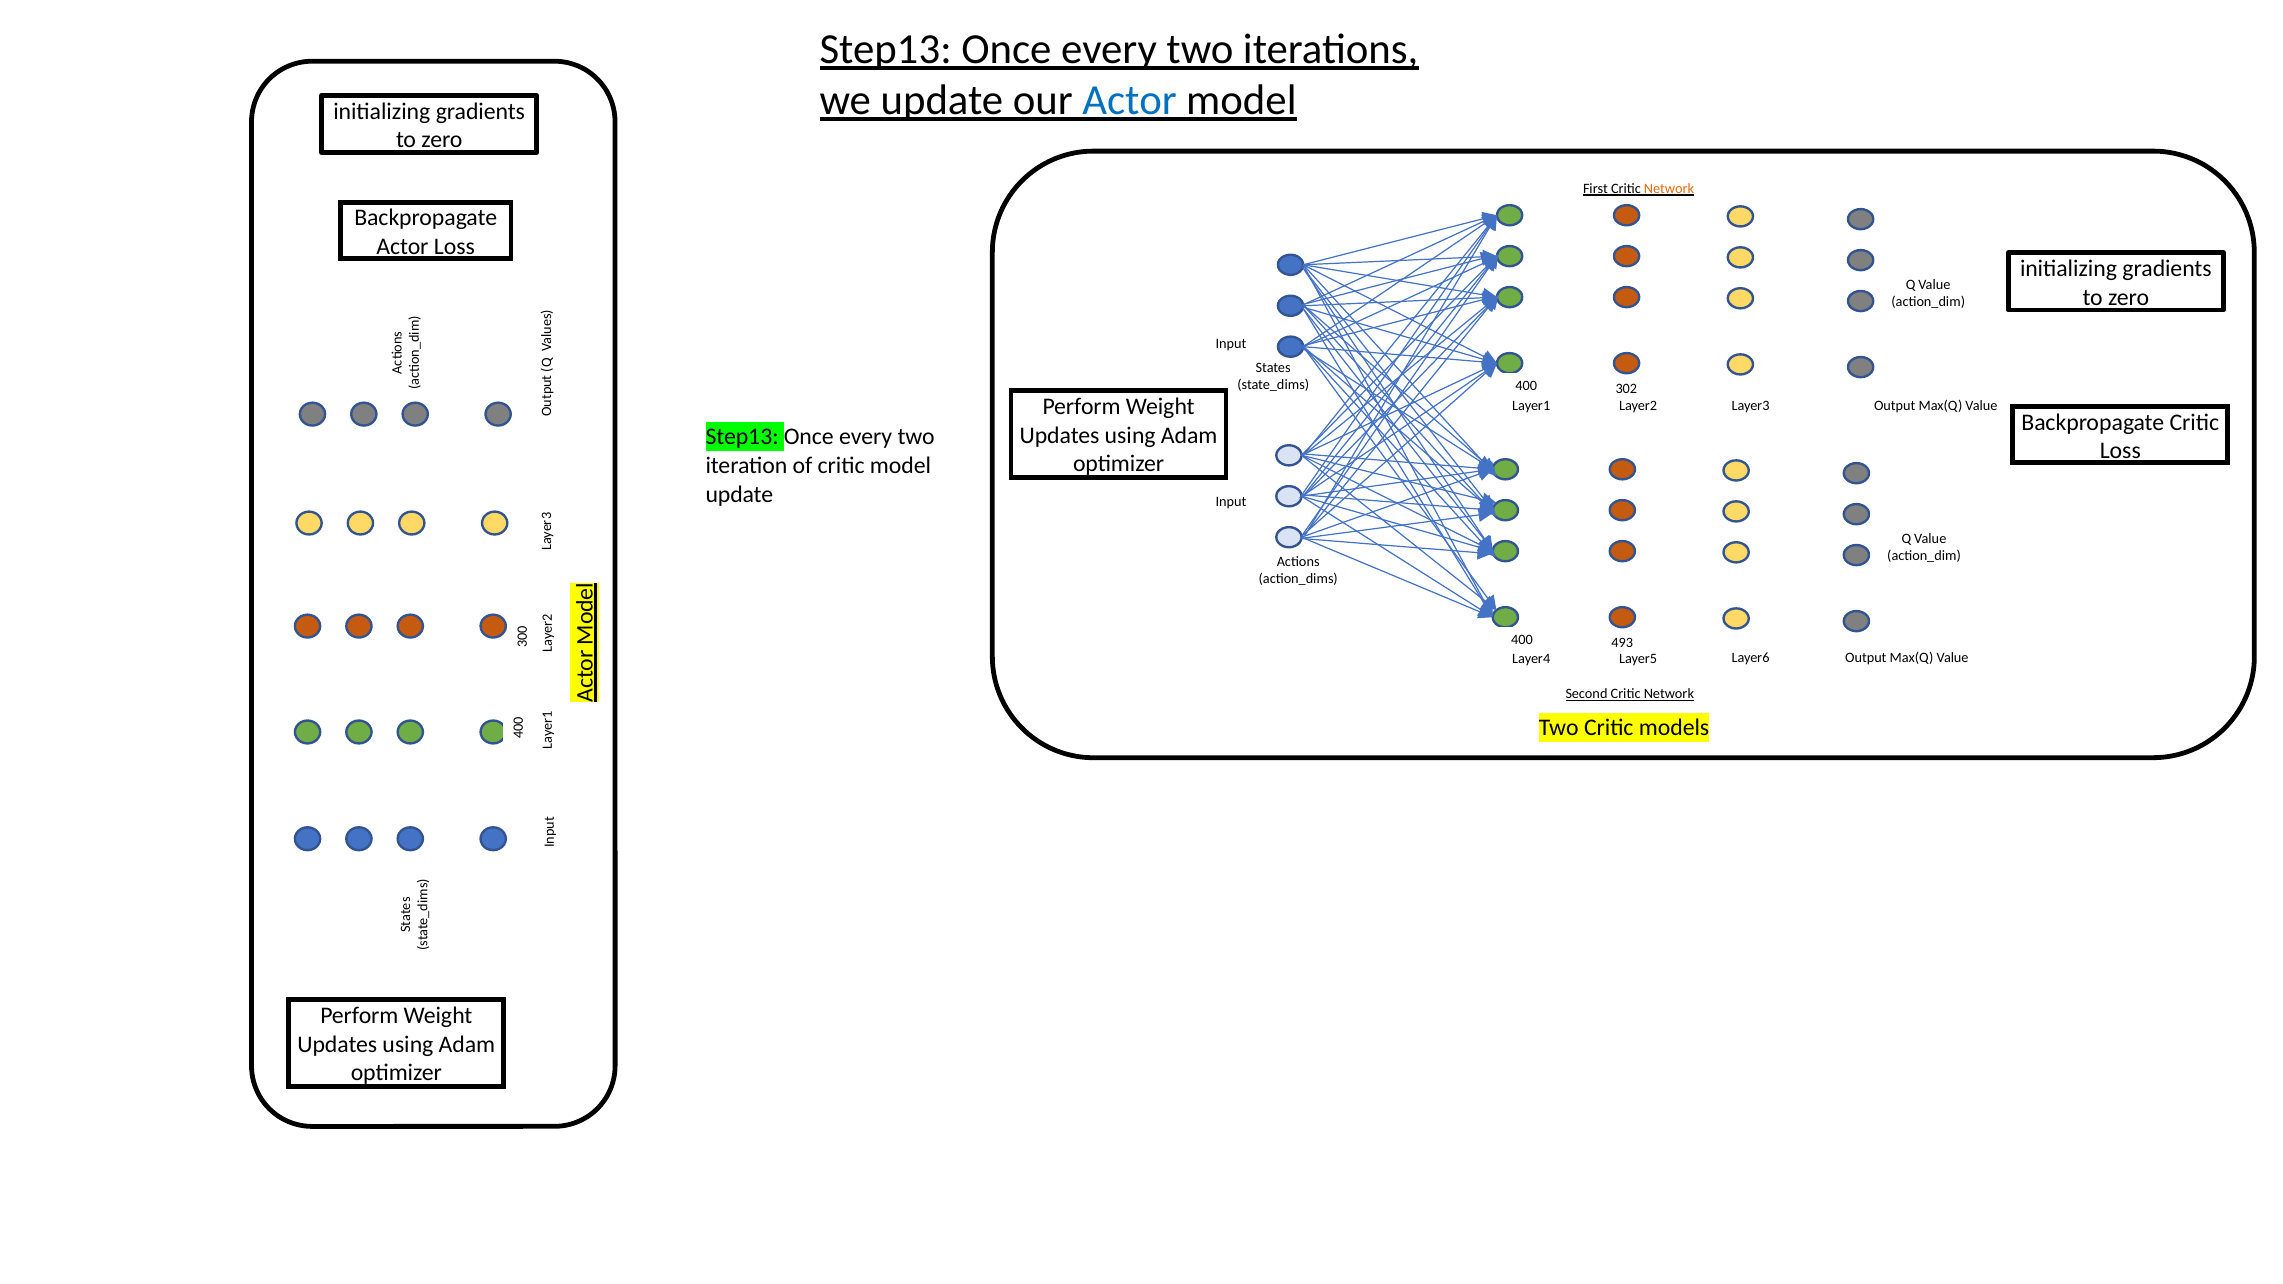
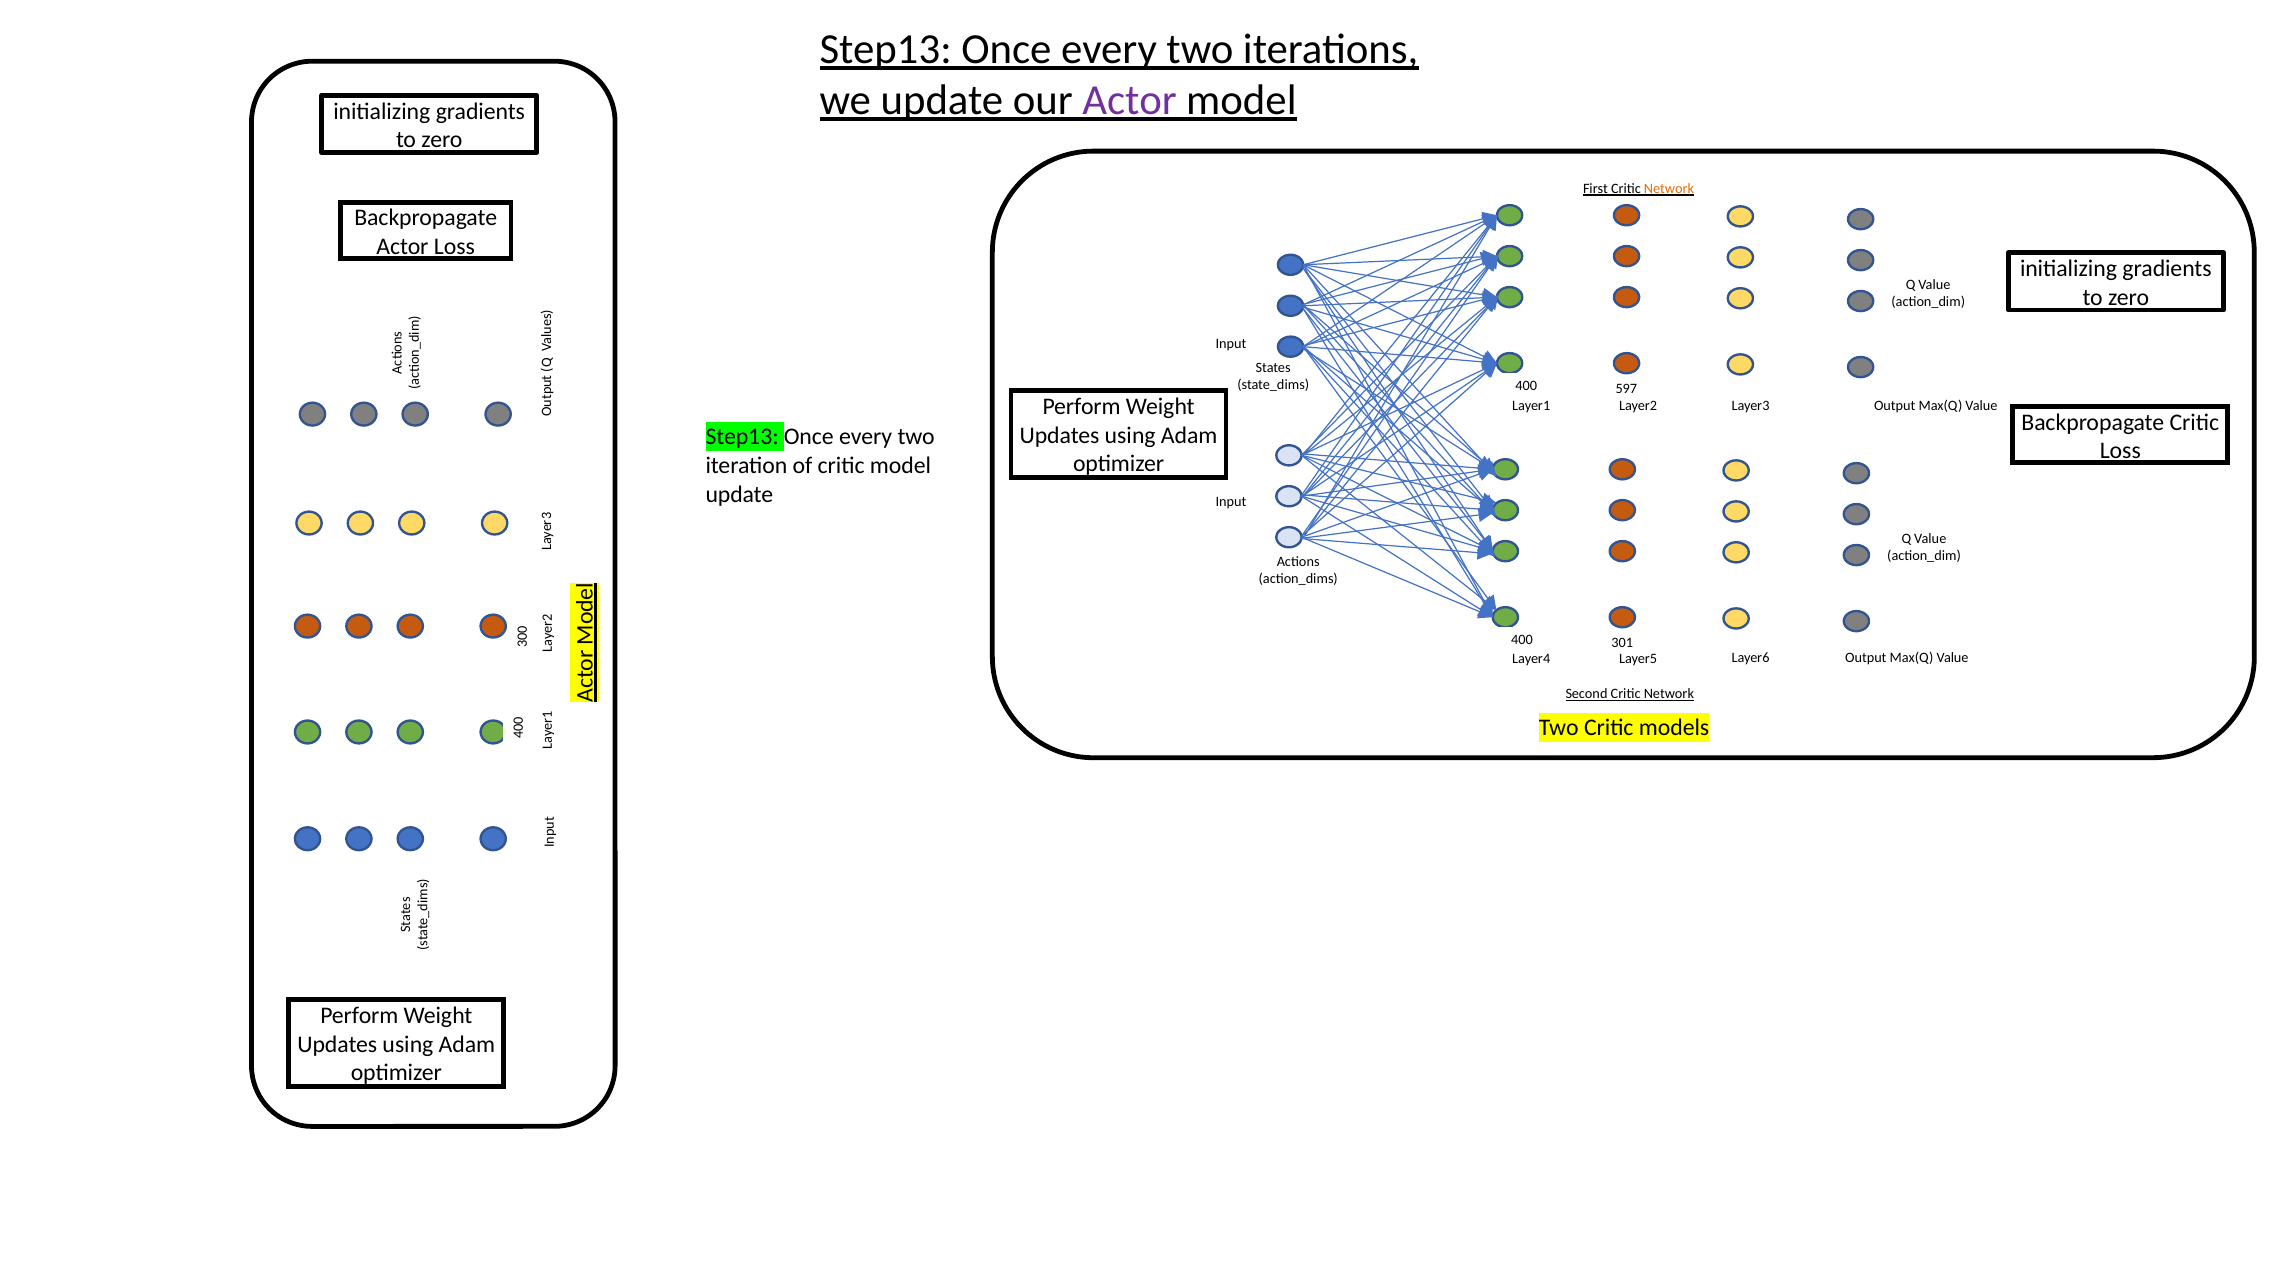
Actor colour: blue -> purple (1130, 100)
302: 302 -> 597 (1626, 389)
493: 493 -> 301 (1622, 643)
